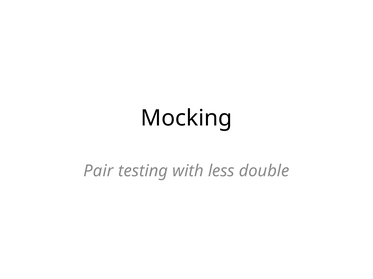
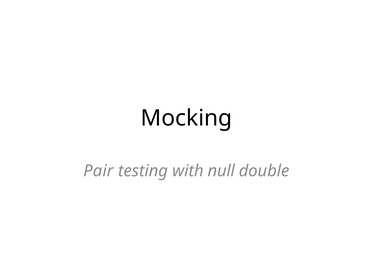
less: less -> null (221, 171)
